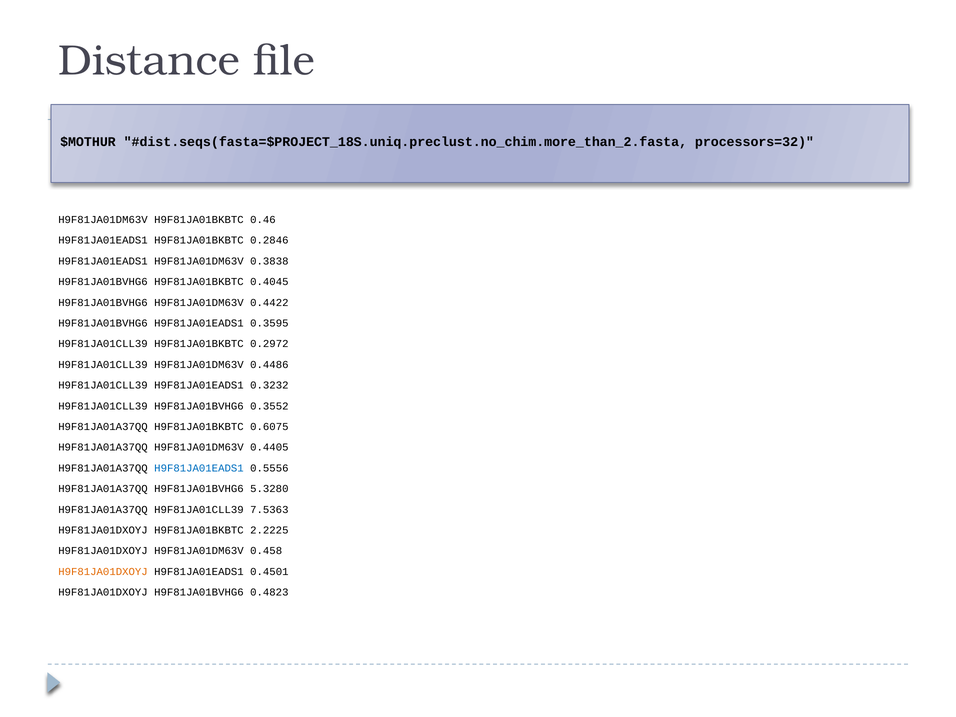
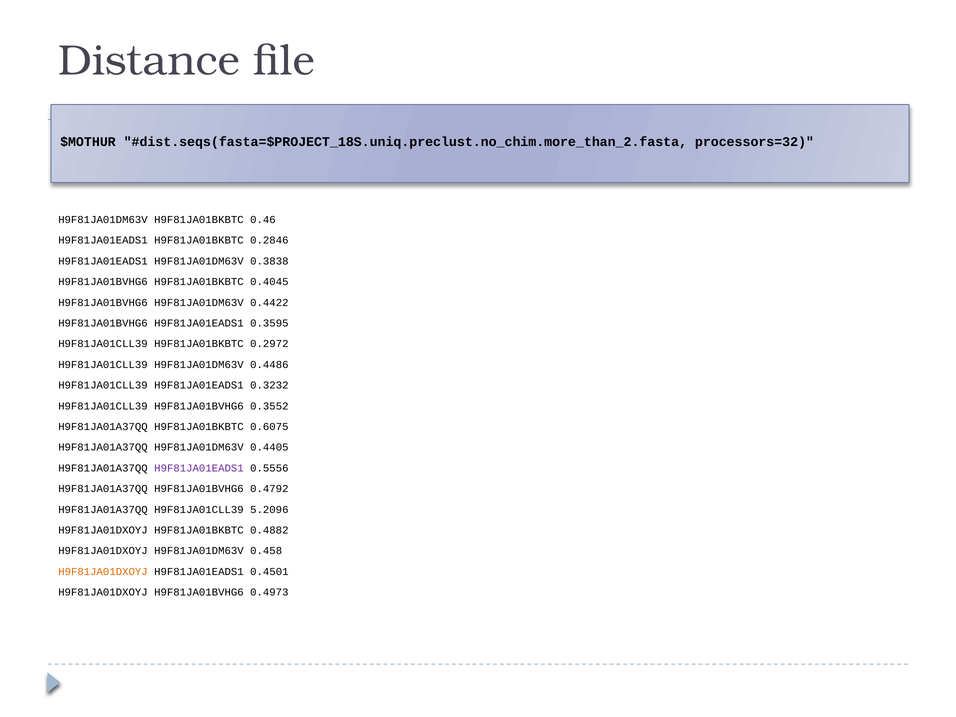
H9F81JA01EADS1 colour: blue -> purple (199, 468)
5.3280: 5.3280 -> 0.4792 (269, 489)
7.5363: 7.5363 -> 5.2096 (269, 510)
2.2225: 2.2225 -> 0.4882 (269, 530)
0.4823: 0.4823 -> 0.4973 (269, 592)
